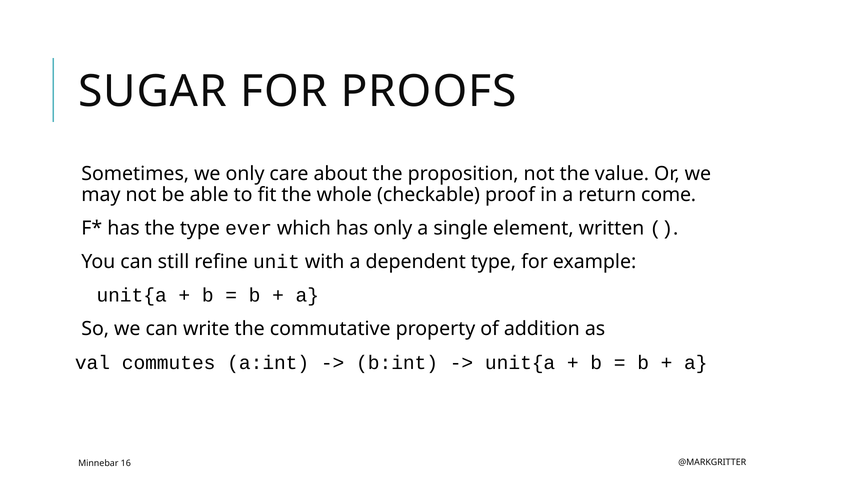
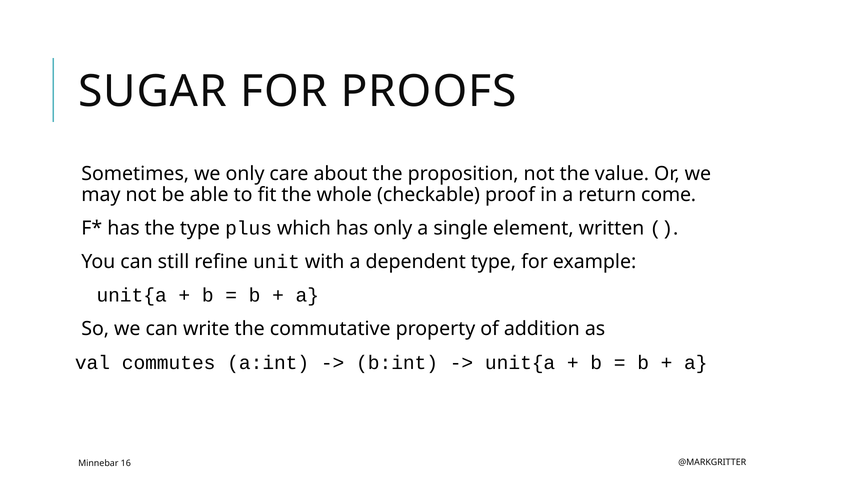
ever: ever -> plus (249, 228)
